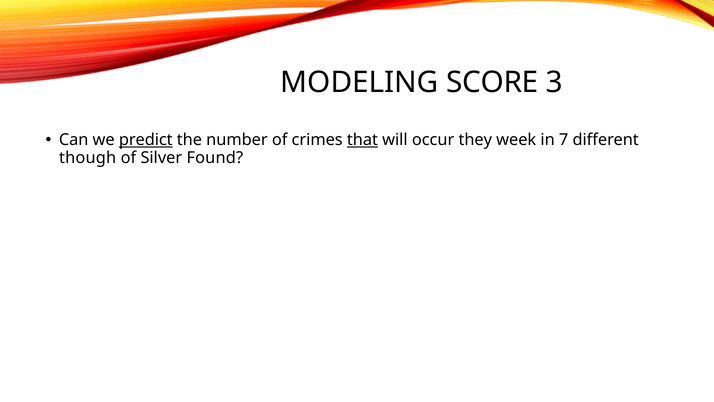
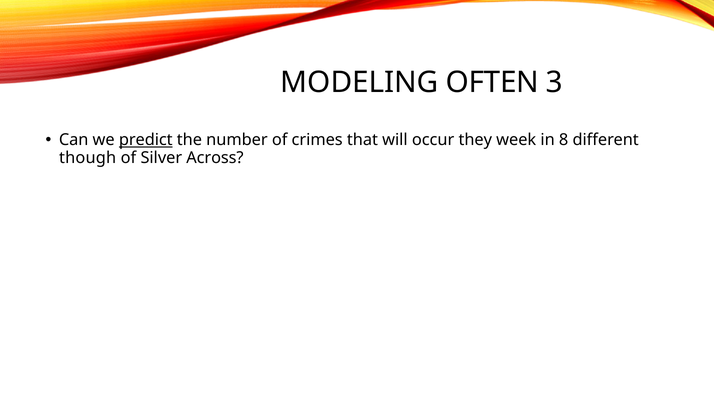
SCORE: SCORE -> OFTEN (492, 82)
that underline: present -> none (362, 140)
7: 7 -> 8 (564, 140)
Found: Found -> Across (215, 158)
